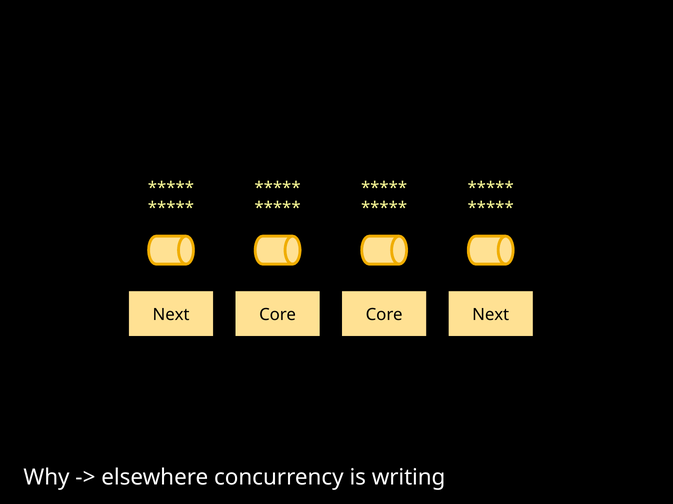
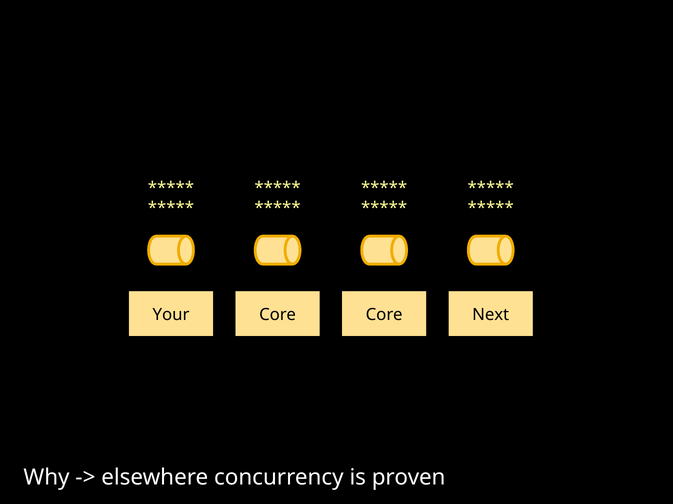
Next: Next -> Your (171, 315)
writing: writing -> proven (409, 478)
